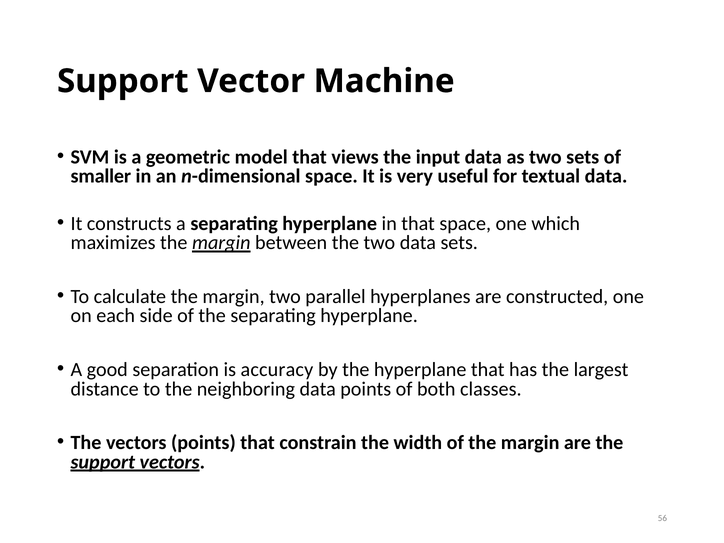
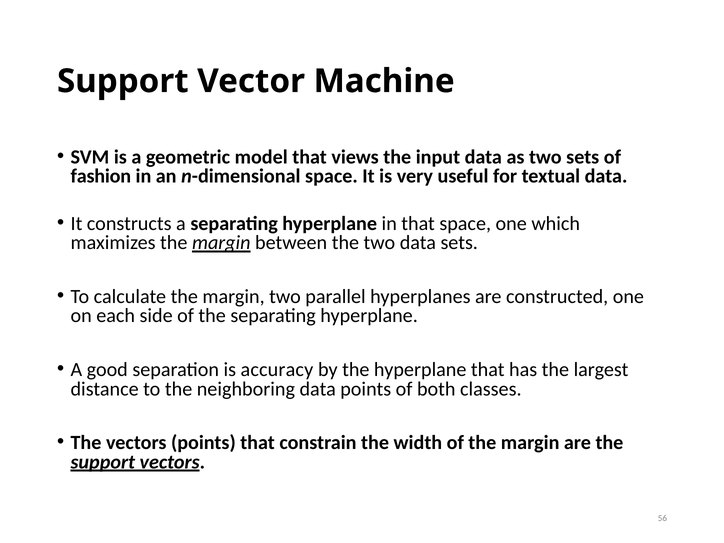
smaller: smaller -> fashion (101, 176)
